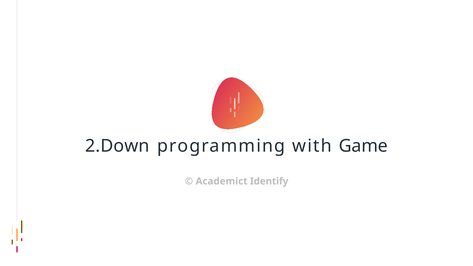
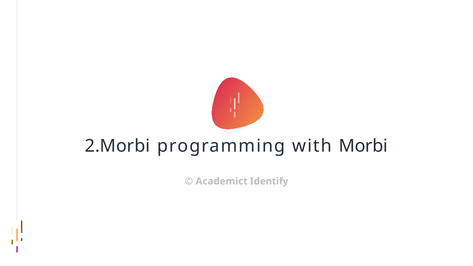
2.Down: 2.Down -> 2.Morbi (117, 146)
Game: Game -> Morbi (363, 146)
